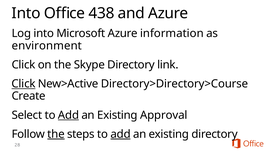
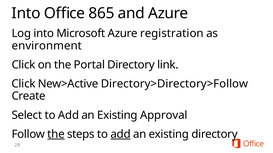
438: 438 -> 865 (101, 13)
information: information -> registration (172, 34)
Skype: Skype -> Portal (89, 65)
Click underline: present -> none (24, 84)
Directory>Directory>Course: Directory>Directory>Course -> Directory>Directory>Follow (174, 84)
Add underline: present -> none (68, 116)
